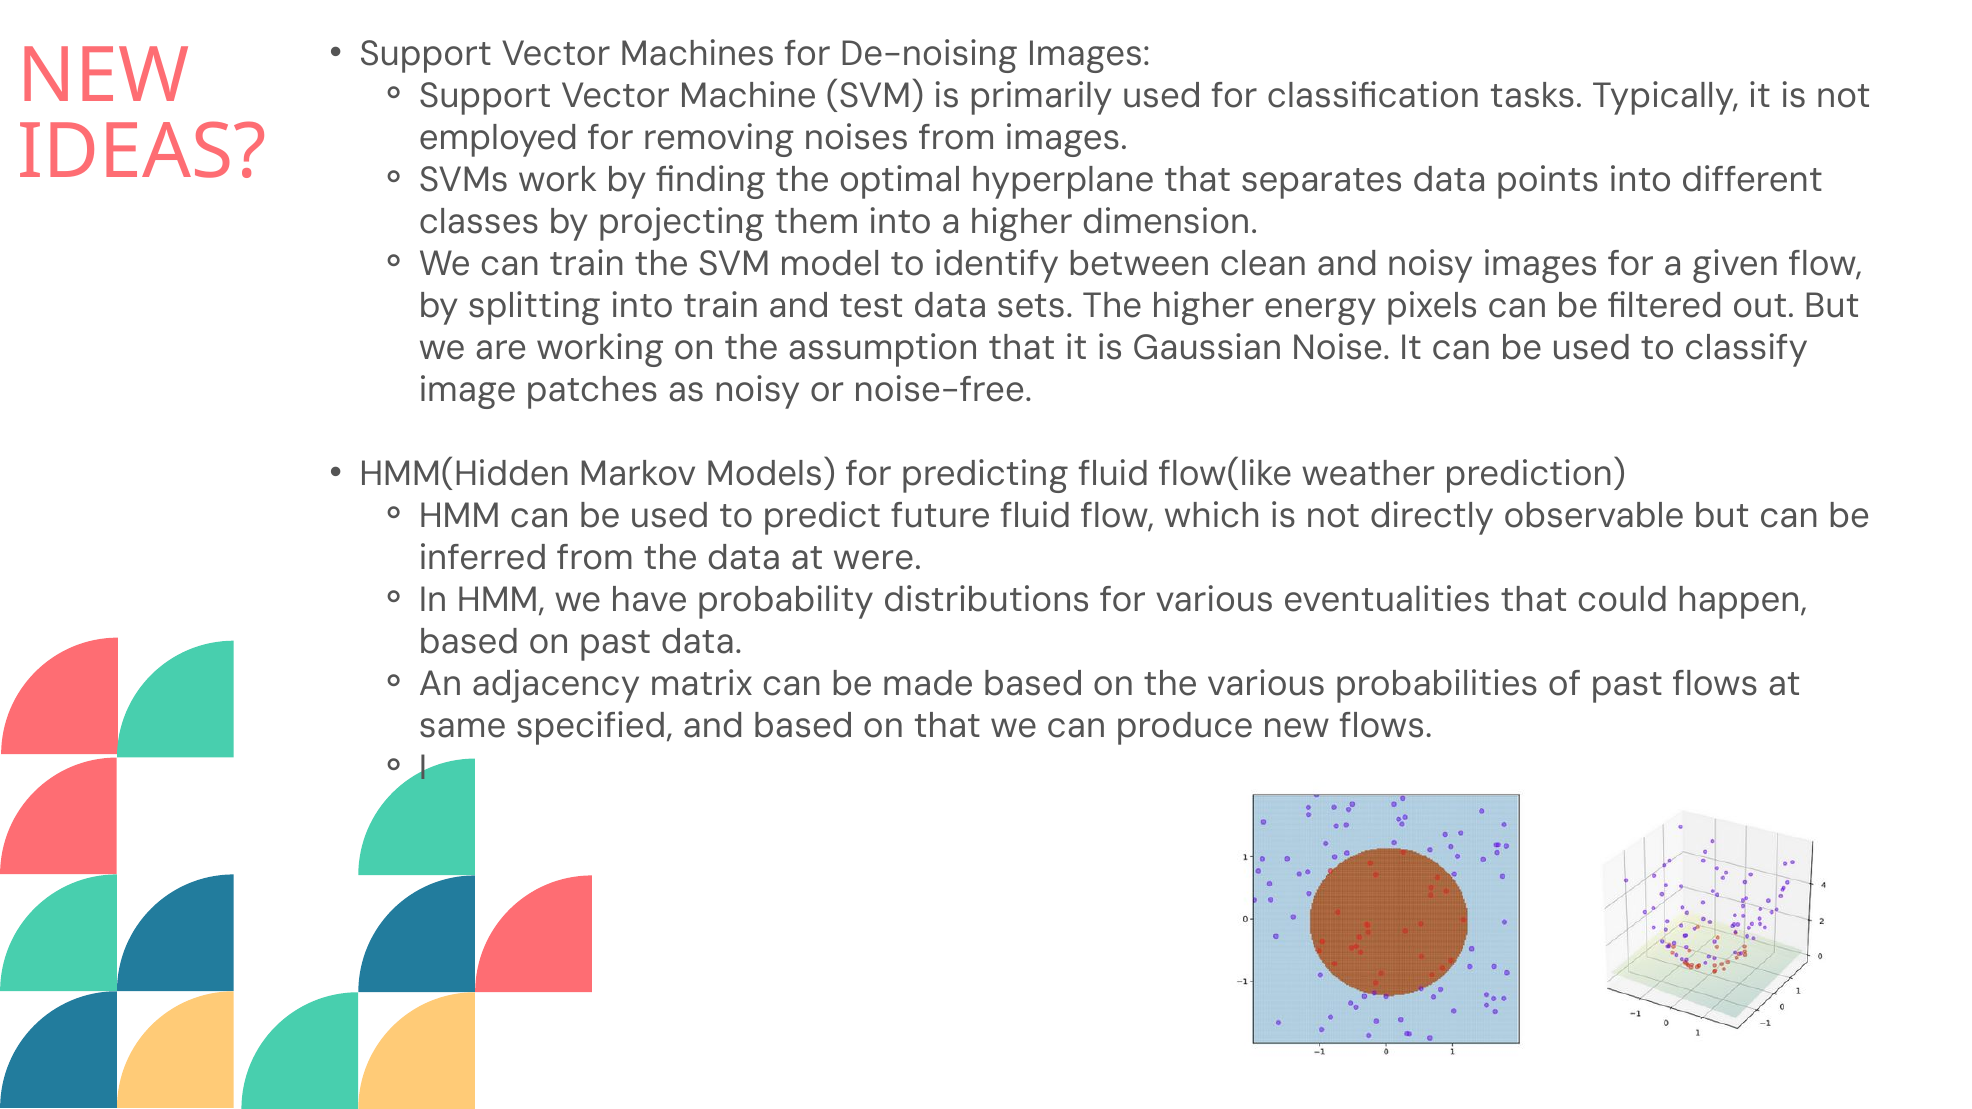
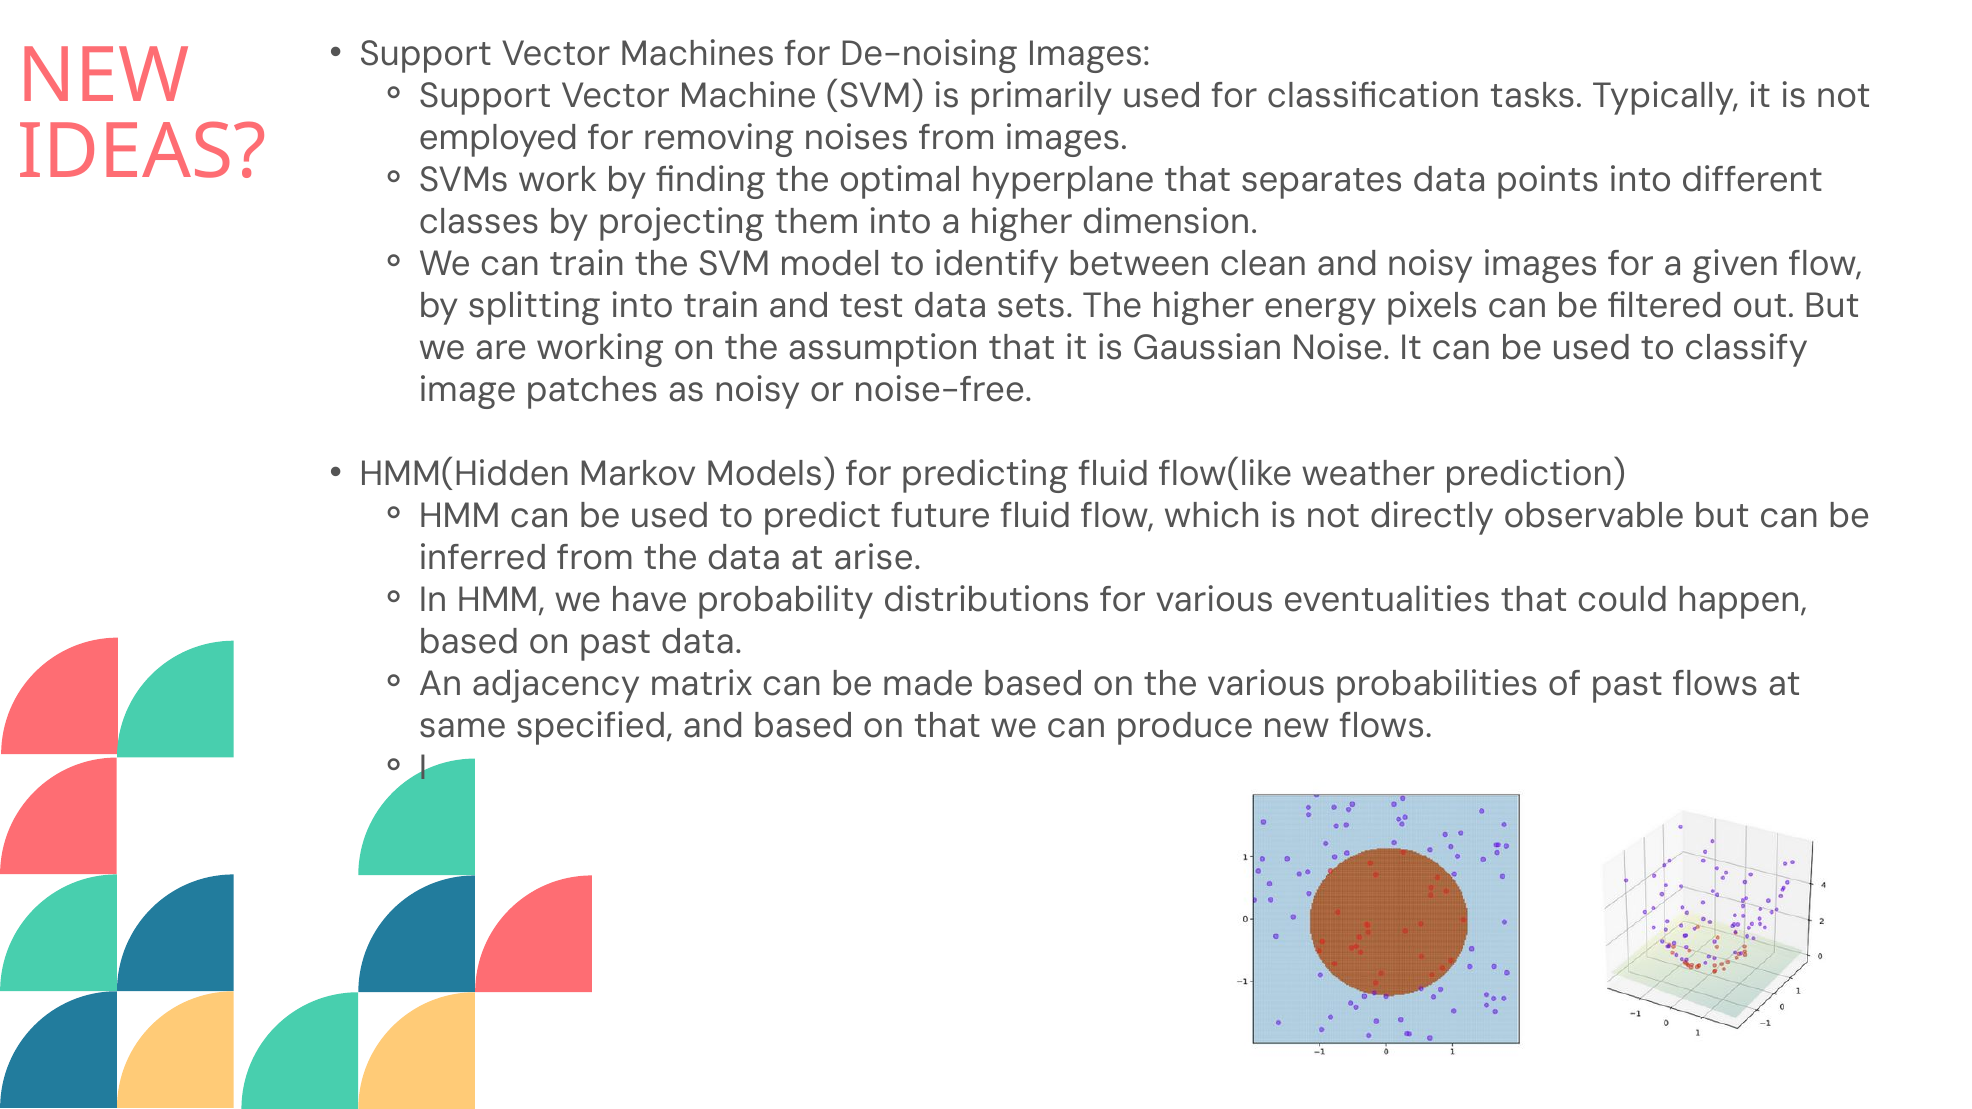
were: were -> arise (877, 558)
